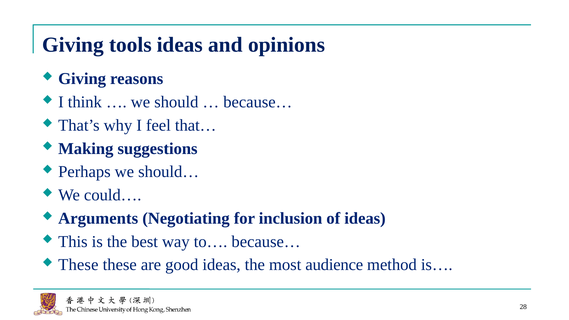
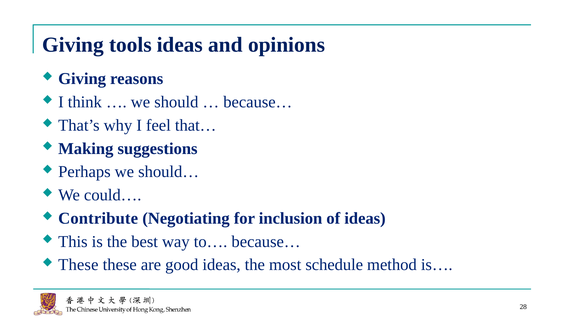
Arguments: Arguments -> Contribute (98, 218)
audience: audience -> schedule (334, 265)
